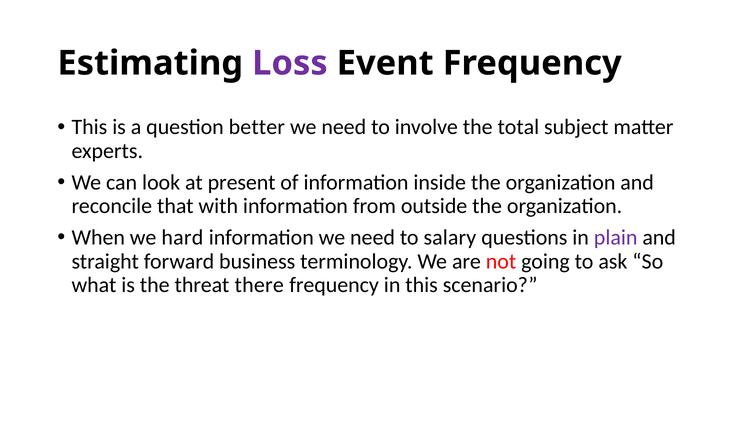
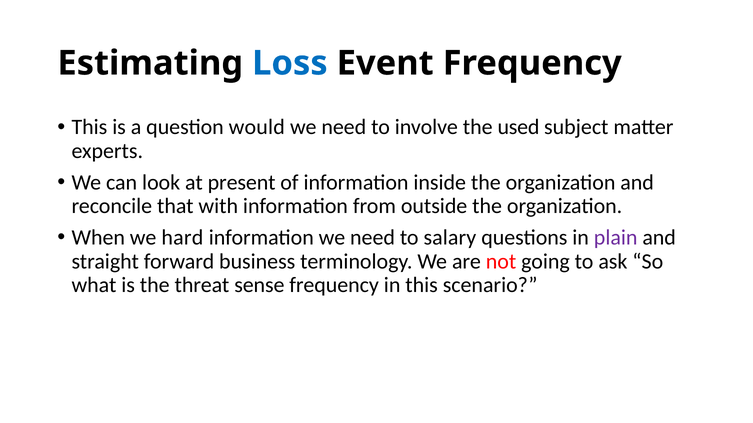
Loss colour: purple -> blue (290, 63)
better: better -> would (257, 127)
total: total -> used (518, 127)
there: there -> sense (259, 285)
